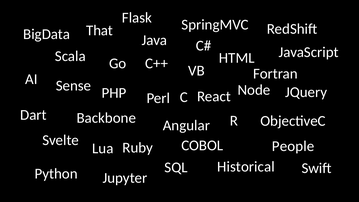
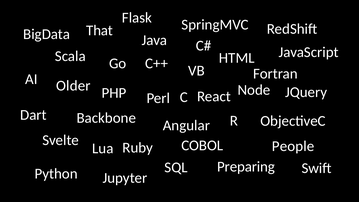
Sense: Sense -> Older (73, 86)
Historical: Historical -> Preparing (246, 167)
